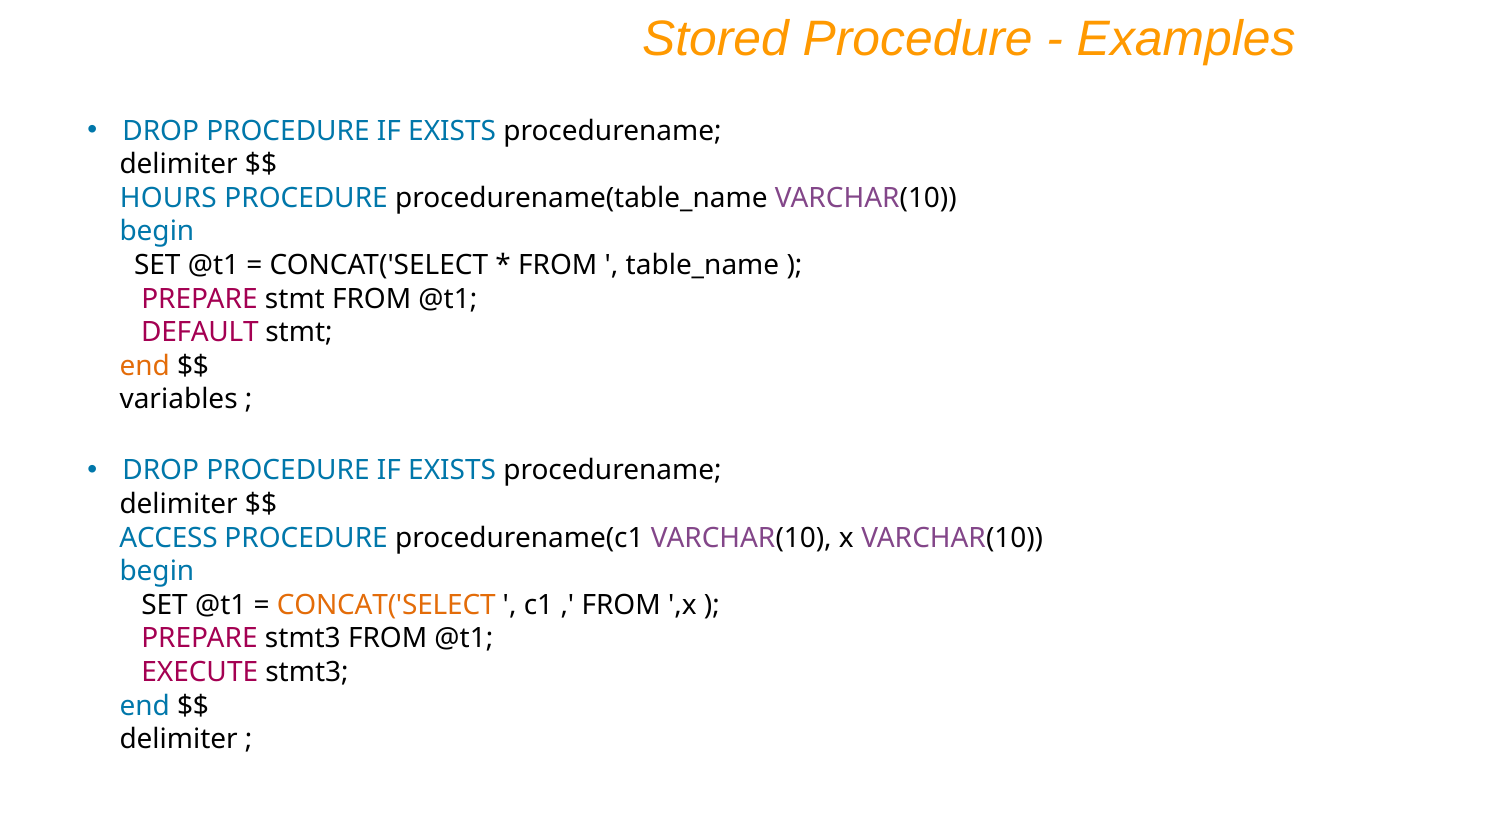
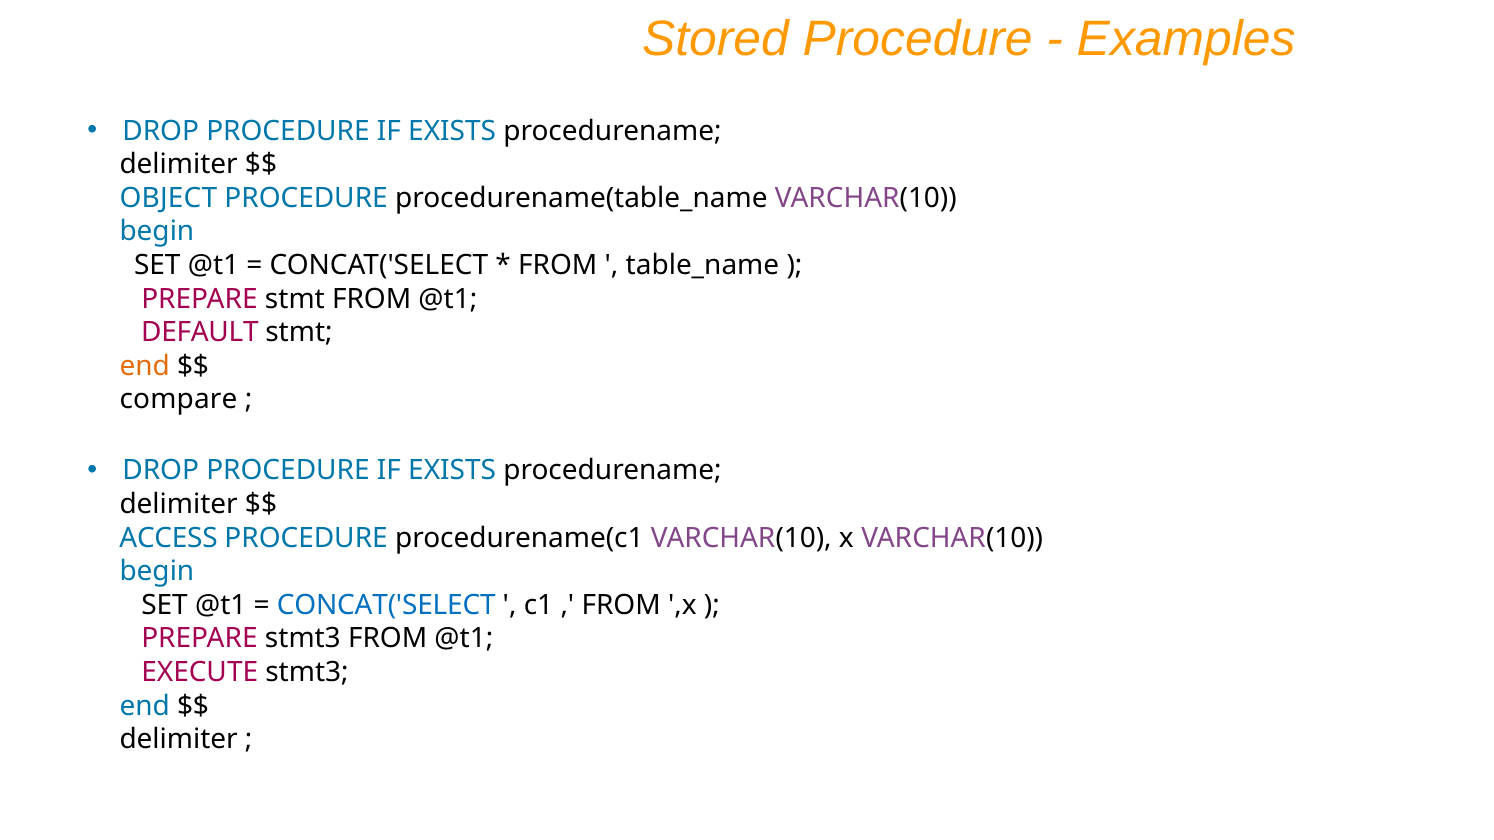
HOURS: HOURS -> OBJECT (168, 198)
variables: variables -> compare (179, 400)
CONCAT('SELECT colour: orange -> blue (386, 605)
